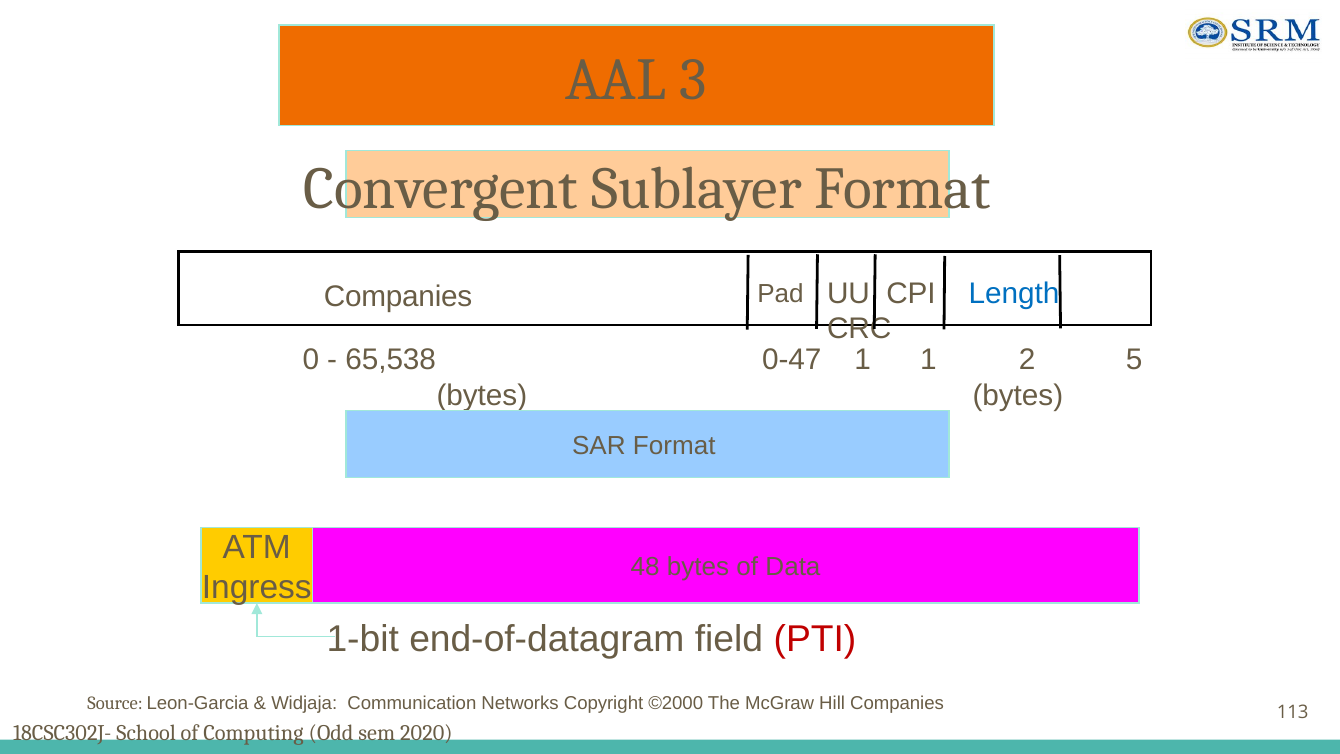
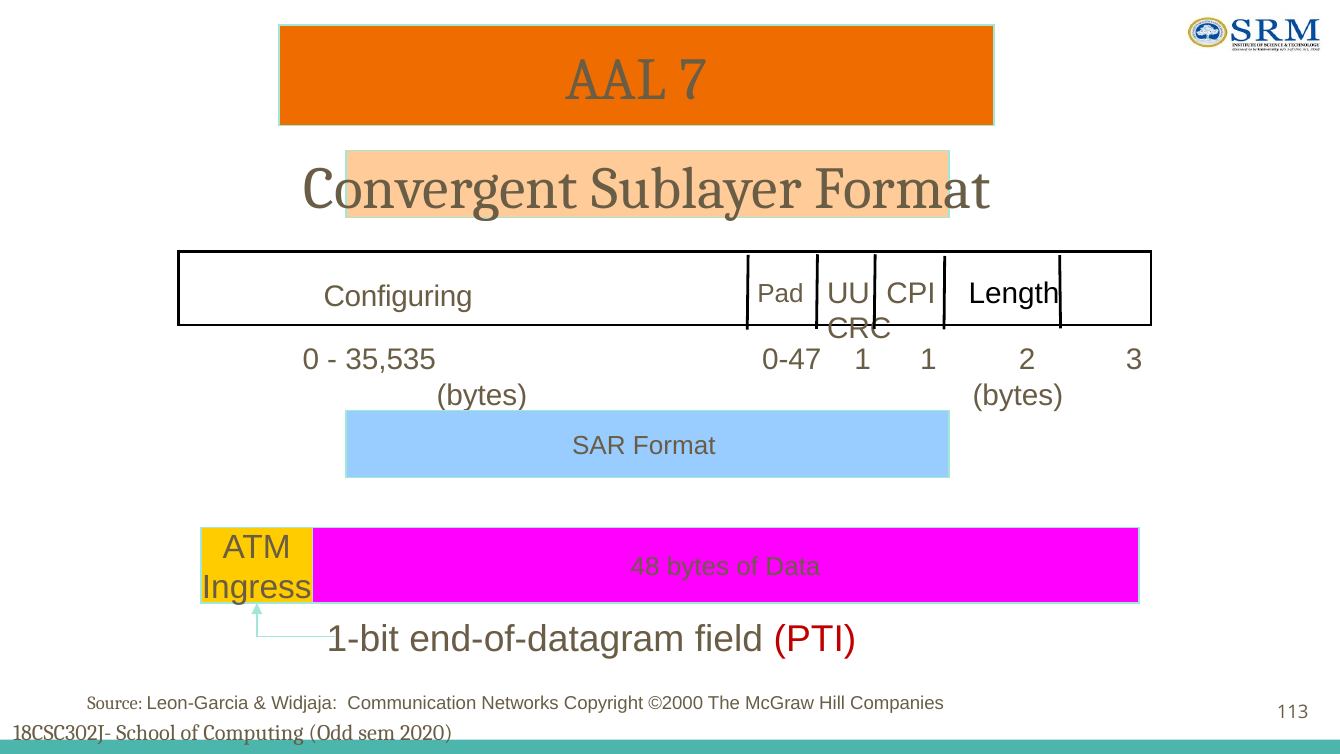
3: 3 -> 7 (693, 80)
Length colour: blue -> black (1014, 293)
Companies: Companies -> Configuring (398, 296)
65,538: 65,538 -> 35,535 (391, 360)
5: 5 -> 3 (1134, 360)
